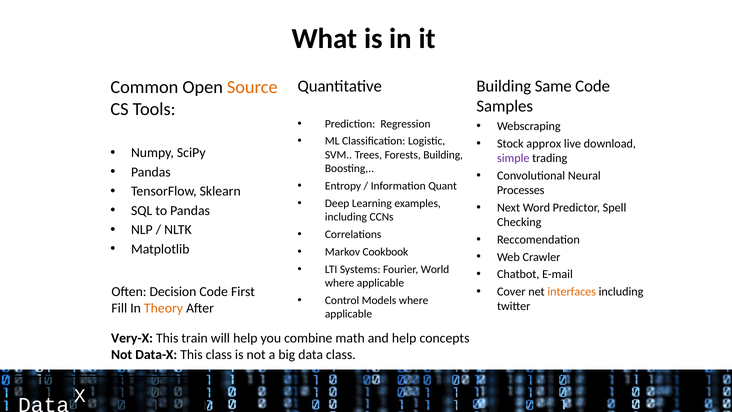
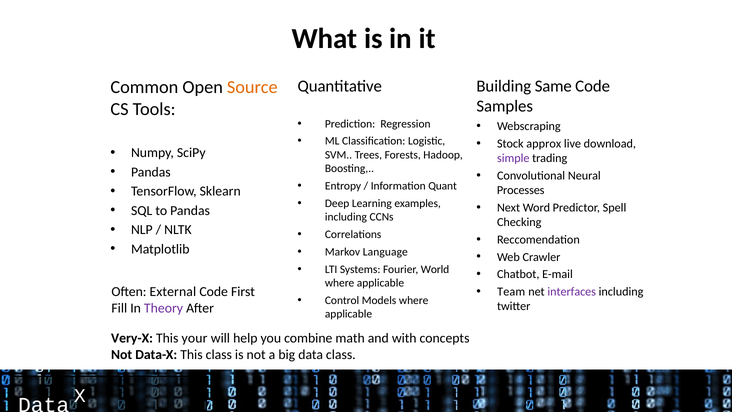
Forests Building: Building -> Hadoop (443, 155)
Cookbook: Cookbook -> Language (385, 252)
Cover: Cover -> Team (511, 292)
interfaces colour: orange -> purple (572, 292)
Decision: Decision -> External (173, 291)
Theory colour: orange -> purple (164, 308)
train: train -> your (195, 338)
and help: help -> with (404, 338)
